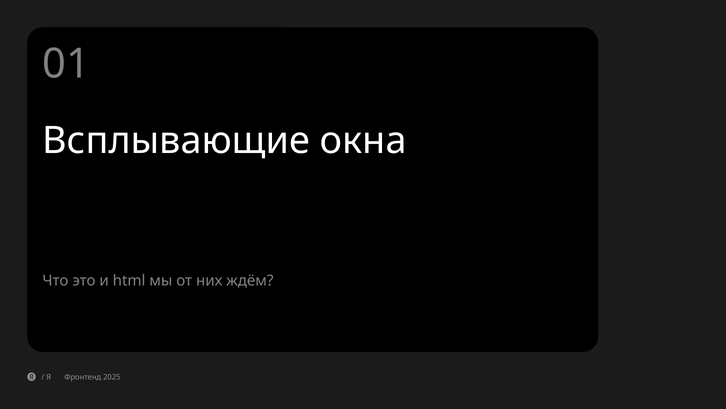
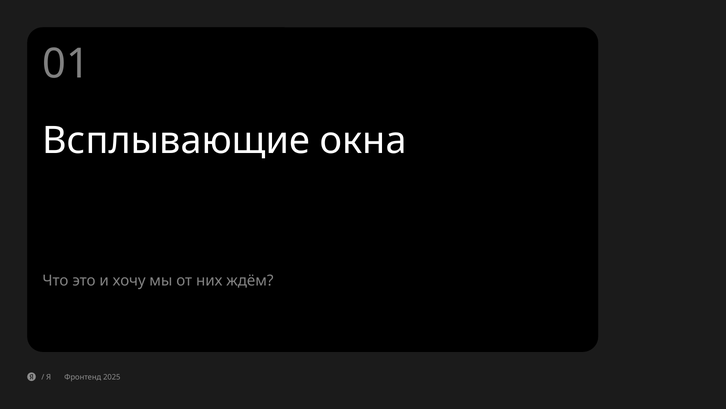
html: html -> хочу (129, 281)
